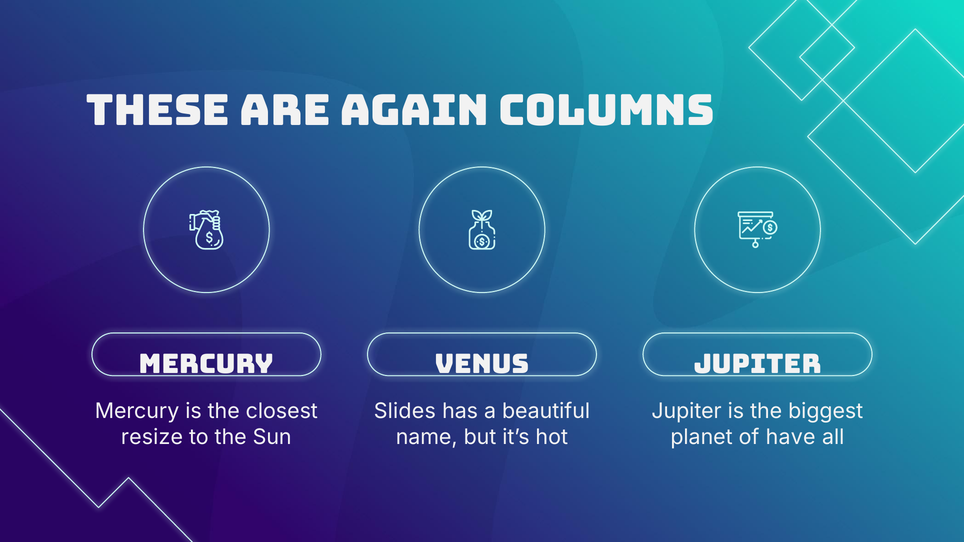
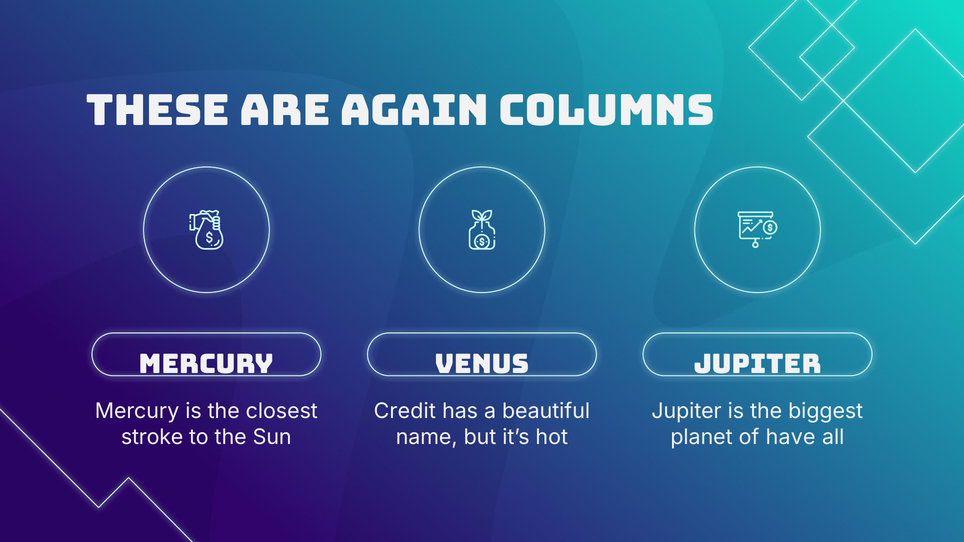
Slides: Slides -> Credit (405, 411)
resize: resize -> stroke (152, 437)
